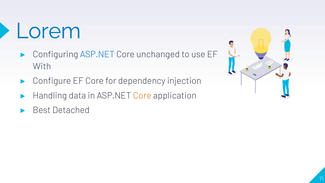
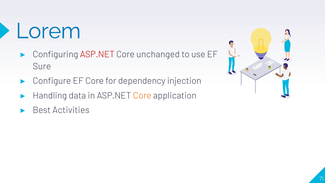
ASP.NET colour: blue -> red (97, 54)
With: With -> Sure (42, 66)
Detached: Detached -> Activities (71, 110)
